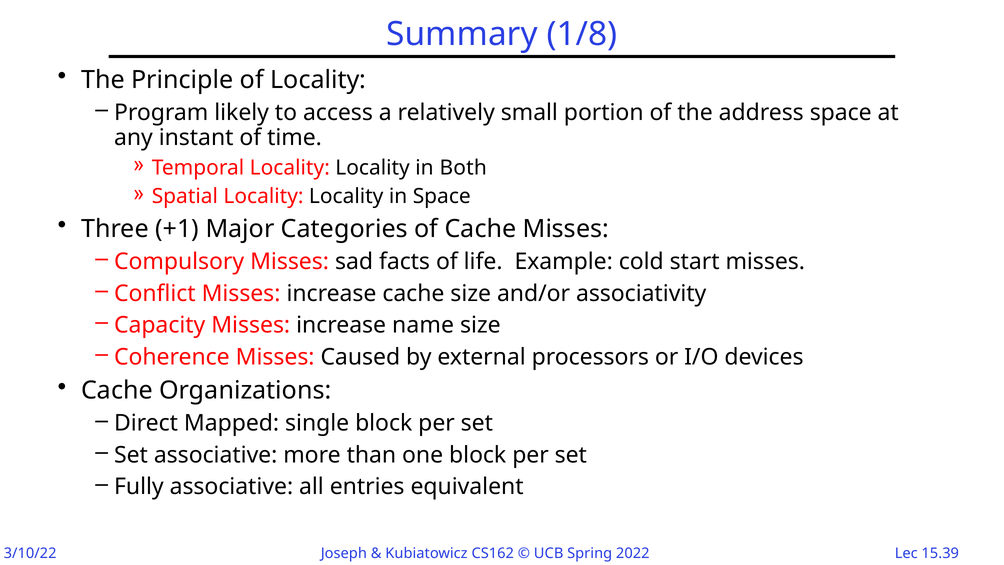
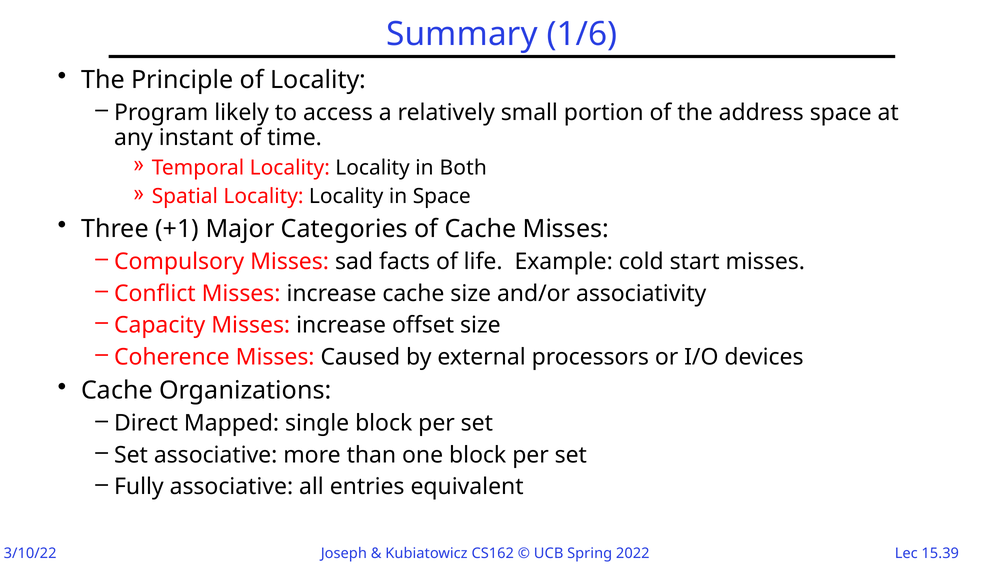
1/8: 1/8 -> 1/6 (582, 34)
name: name -> offset (423, 325)
